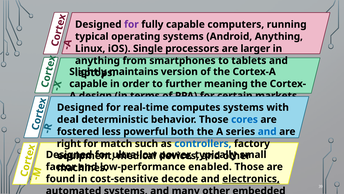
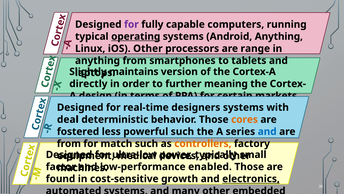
operating underline: none -> present (136, 36)
iOS Single: Single -> Other (148, 48)
larger: larger -> range (255, 48)
capable: capable -> directly (88, 84)
computes: computes -> designers (196, 107)
cores colour: blue -> orange (245, 119)
powerful both: both -> such (182, 131)
right: right -> from (69, 143)
controllers colour: blue -> orange (203, 143)
decode: decode -> growth (180, 178)
